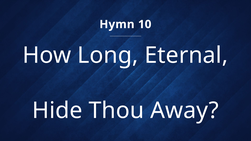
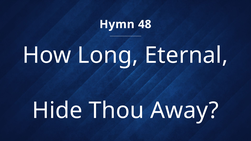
10: 10 -> 48 (145, 24)
